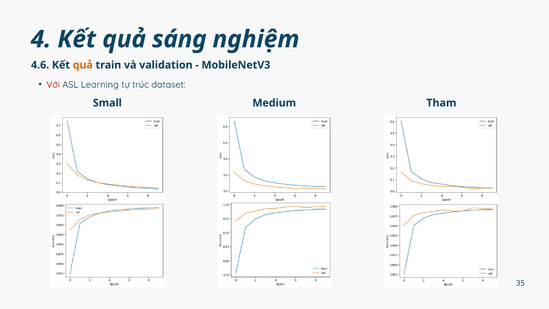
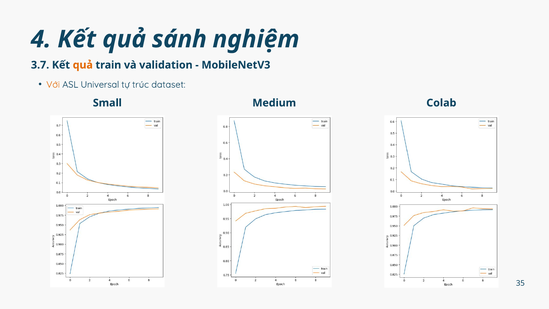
sáng: sáng -> sánh (179, 39)
4.6: 4.6 -> 3.7 (40, 65)
Với colour: red -> orange (53, 85)
Learning: Learning -> Universal (100, 85)
Tham: Tham -> Colab (441, 103)
